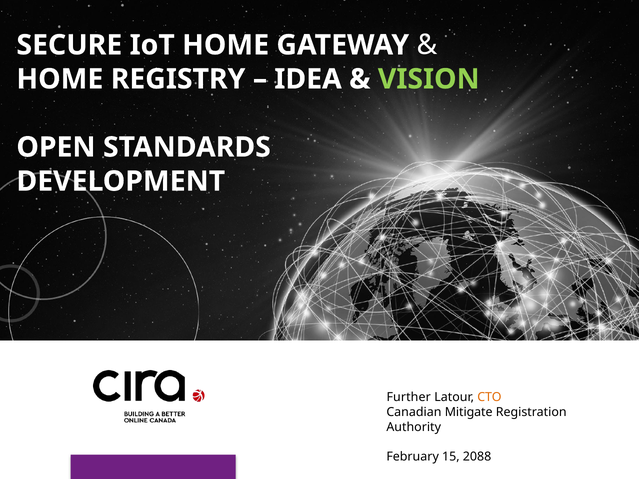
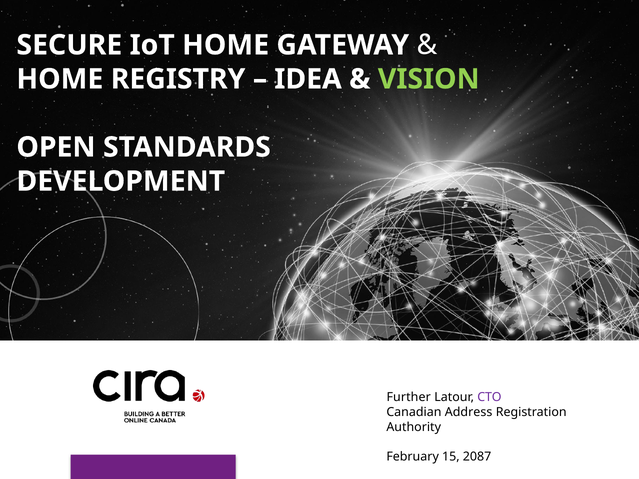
CTO colour: orange -> purple (489, 397)
Mitigate: Mitigate -> Address (469, 412)
2088: 2088 -> 2087 (477, 457)
